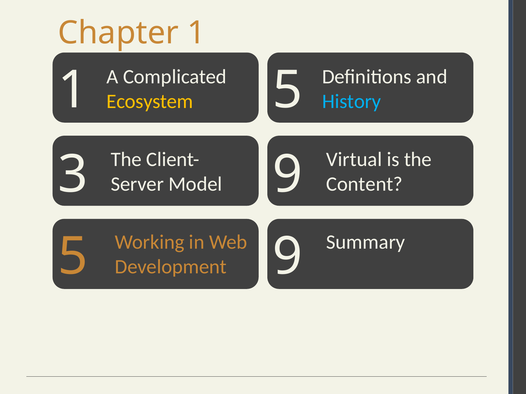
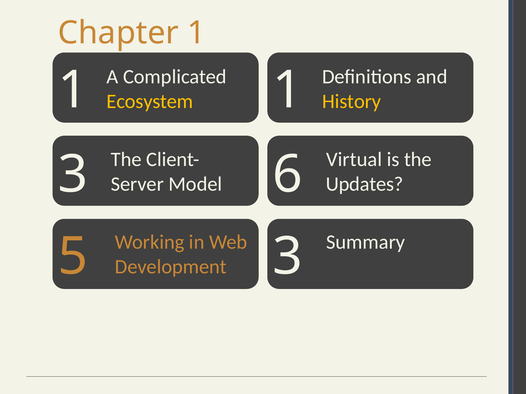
5: 5 -> 1 (288, 90)
History colour: light blue -> yellow (352, 101)
3 9: 9 -> 6 (288, 175)
Content: Content -> Updates (365, 184)
5 9: 9 -> 3 (288, 257)
